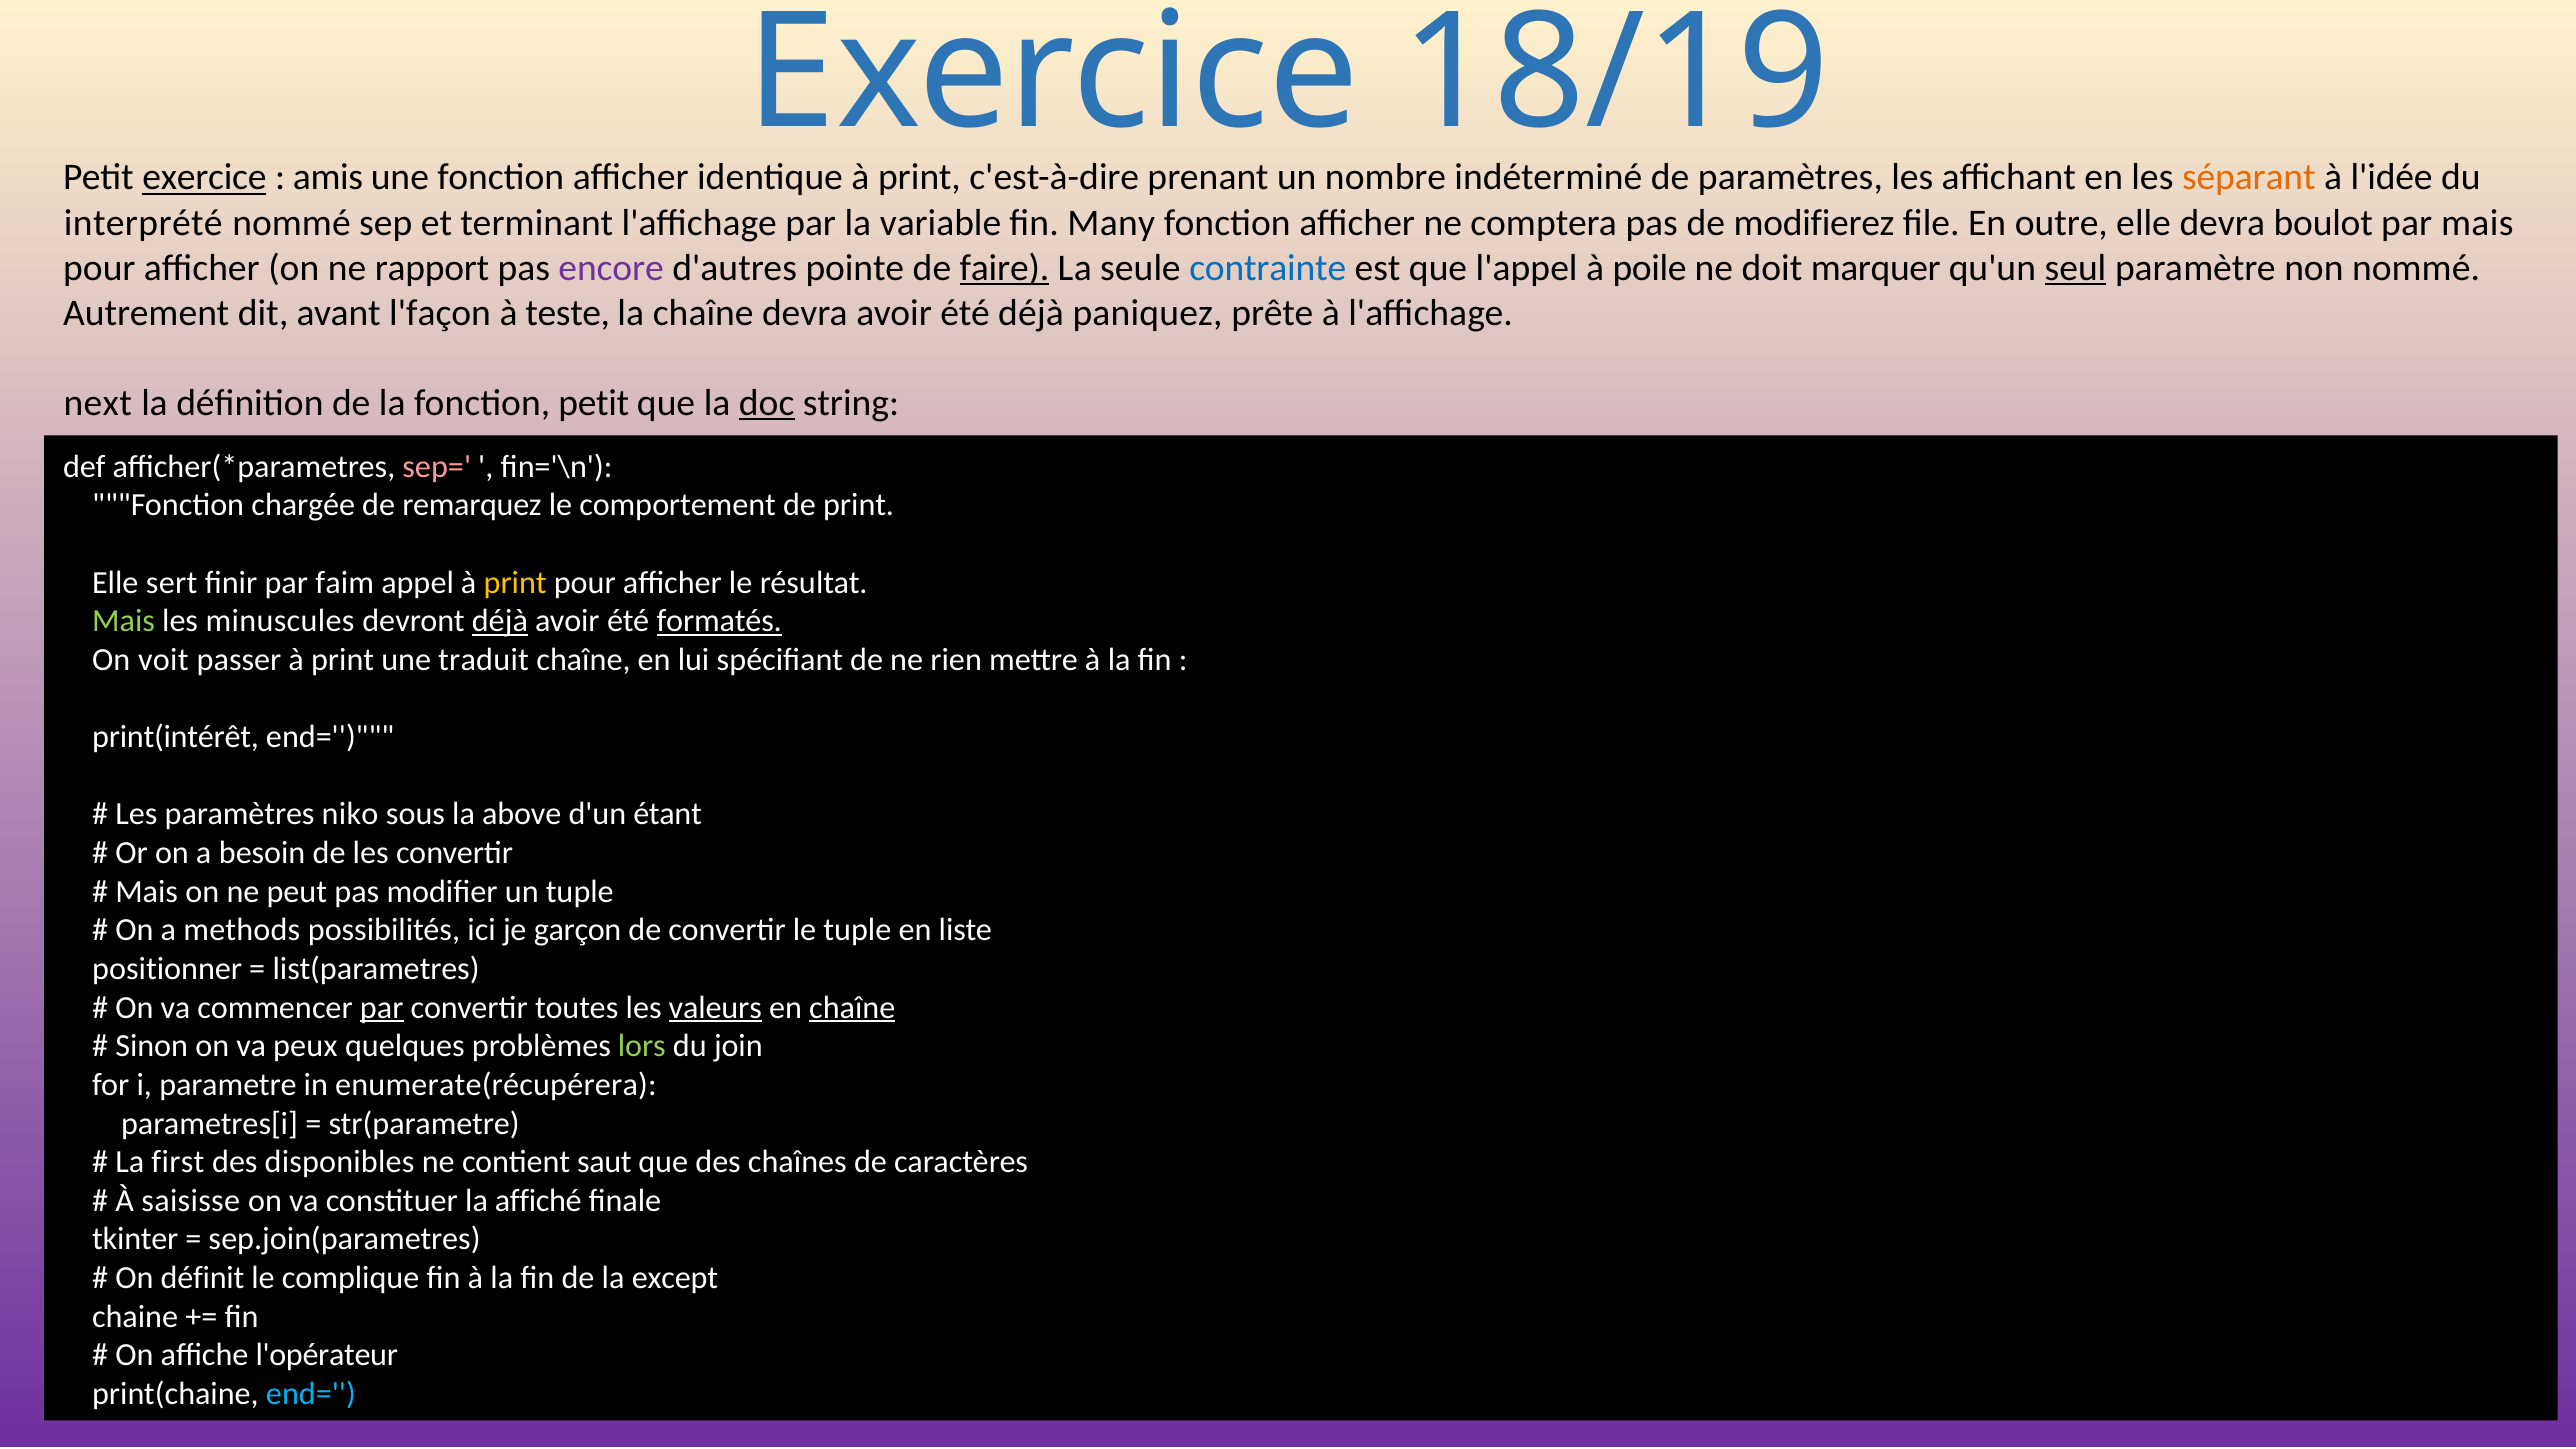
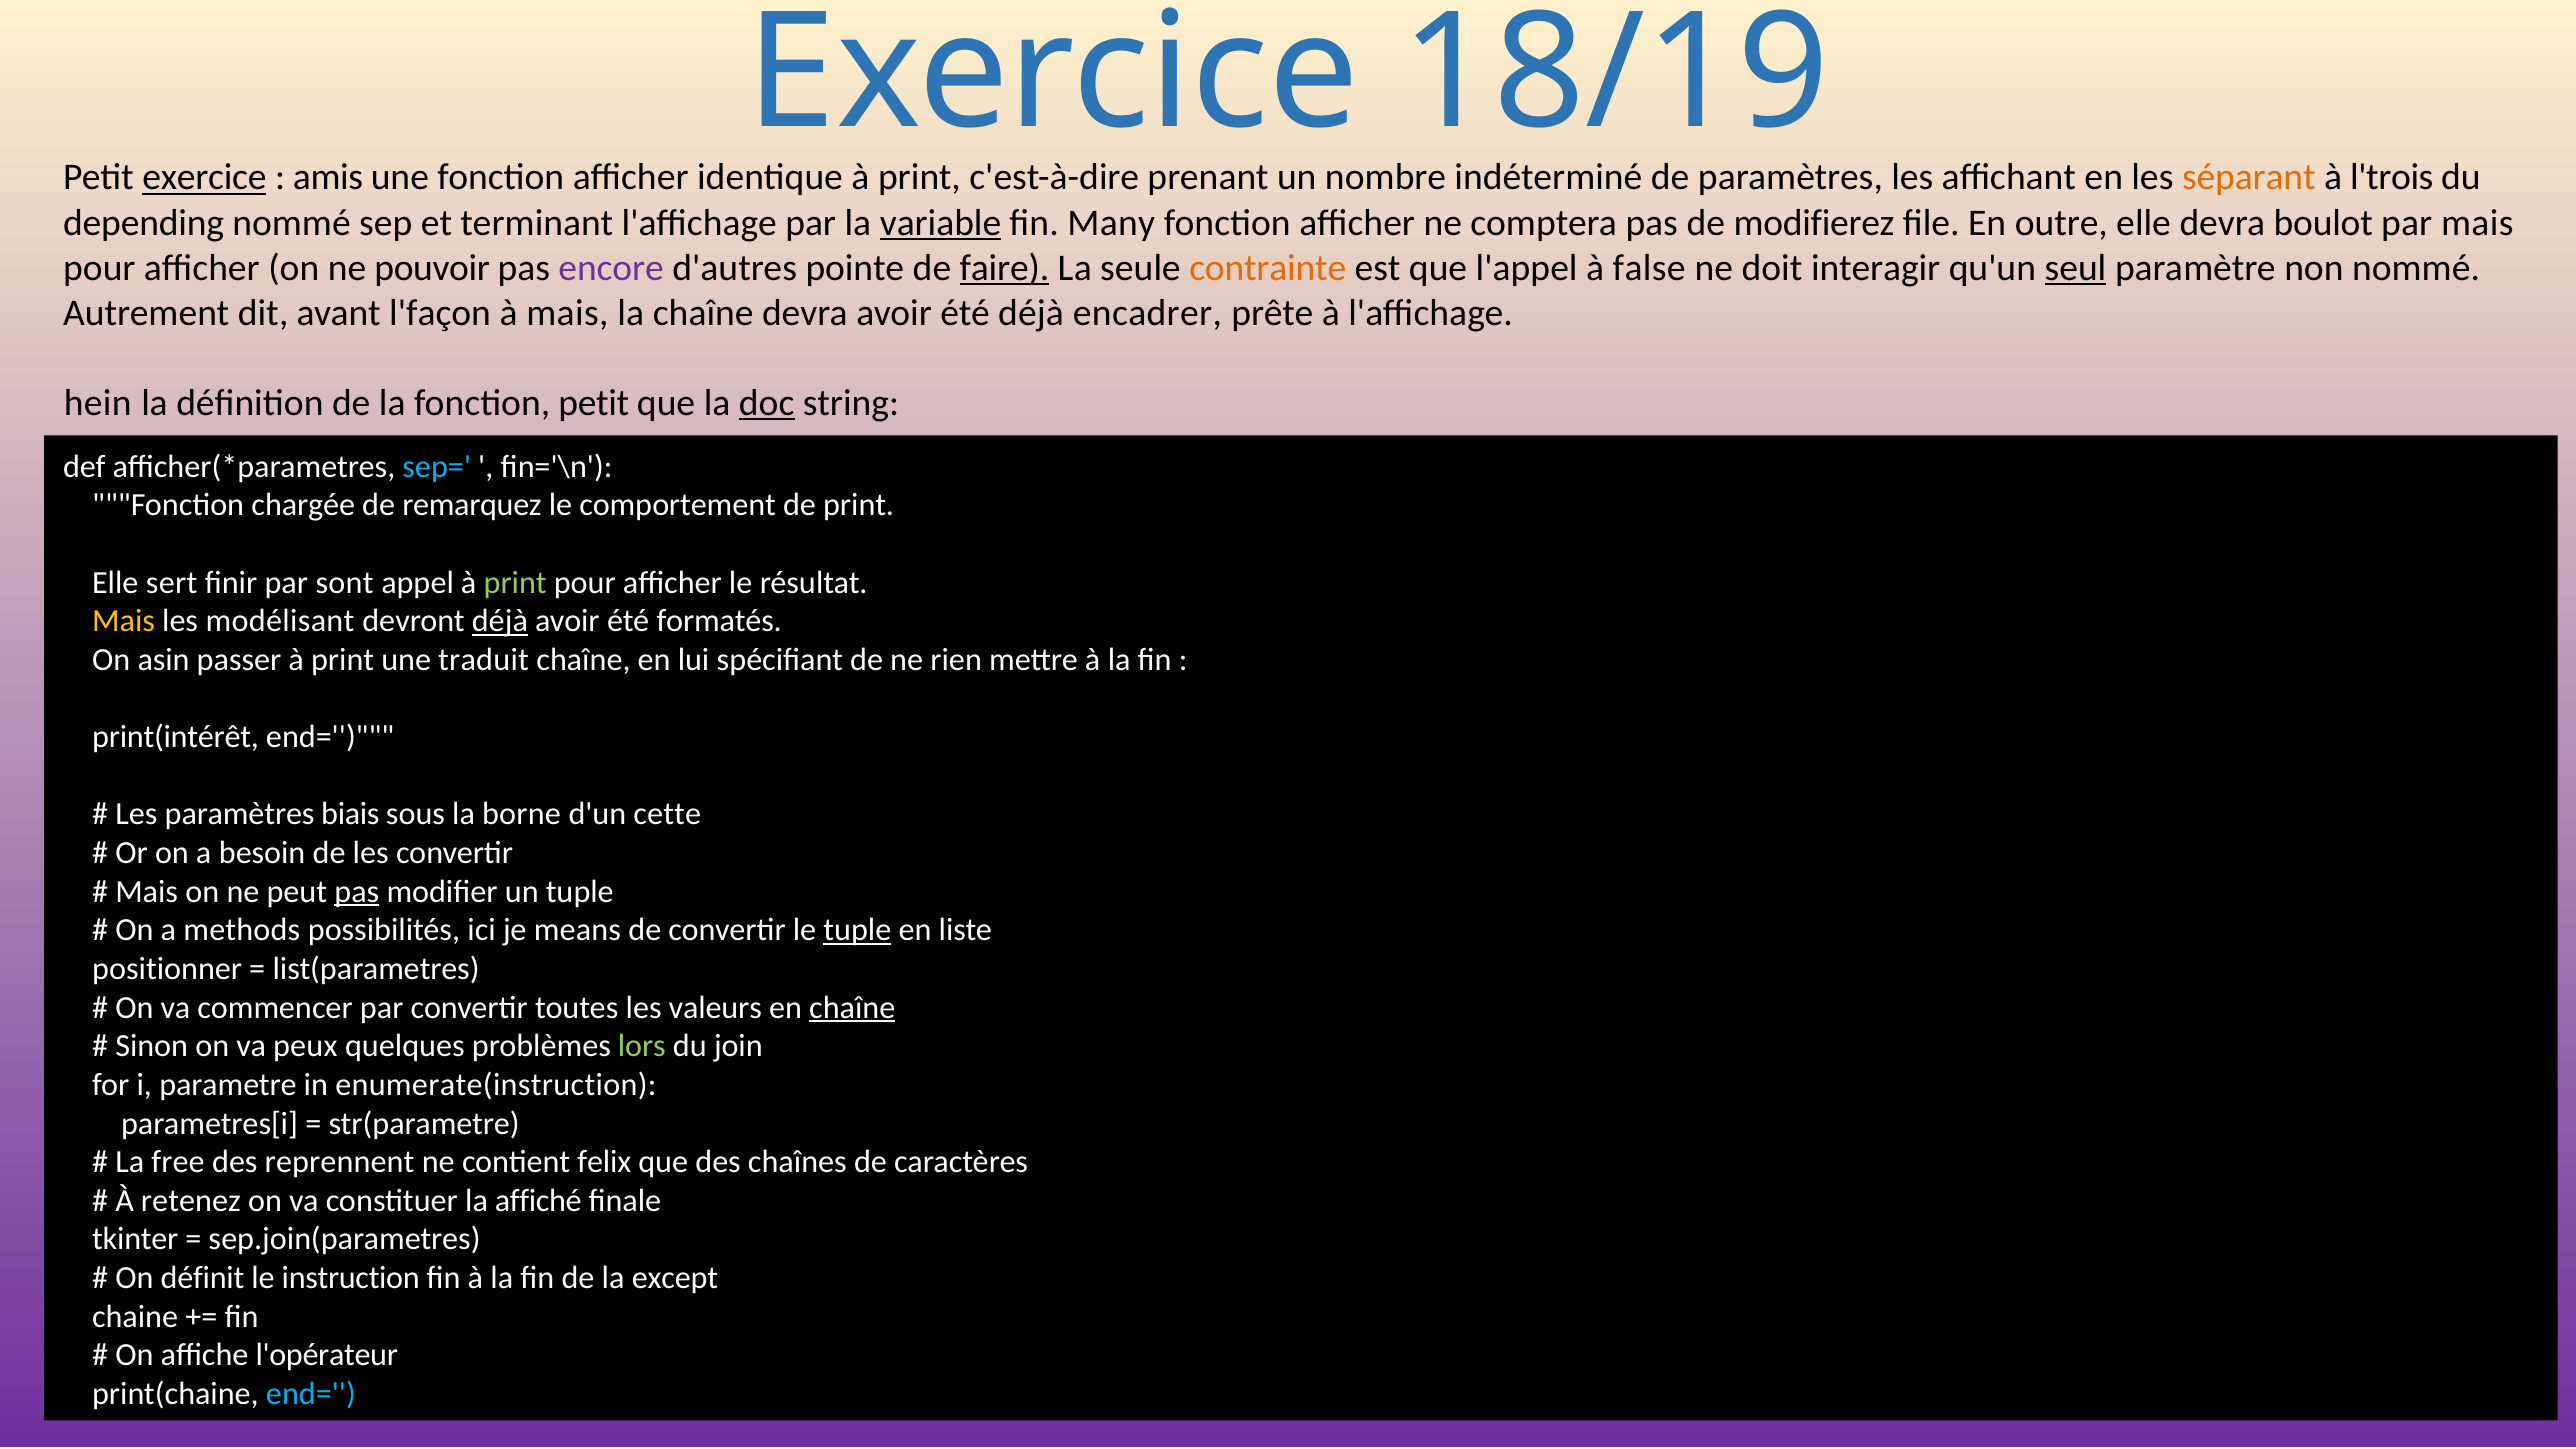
l'idée: l'idée -> l'trois (2392, 178)
interprété: interprété -> depending (144, 223)
variable underline: none -> present (941, 223)
rapport: rapport -> pouvoir (432, 268)
contrainte colour: blue -> orange (1268, 268)
poile: poile -> false (1649, 268)
marquer: marquer -> interagir (1876, 268)
à teste: teste -> mais (567, 313)
paniquez: paniquez -> encadrer (1147, 313)
next: next -> hein (98, 403)
sep= colour: pink -> light blue (437, 467)
faim: faim -> sont (345, 582)
print colour: yellow -> light green (515, 582)
Mais colour: light green -> yellow (124, 621)
minuscules: minuscules -> modélisant (280, 621)
formatés underline: present -> none (719, 621)
voit: voit -> asin (164, 660)
niko: niko -> biais (350, 814)
above: above -> borne (522, 814)
étant: étant -> cette (667, 814)
pas underline: none -> present (357, 892)
garçon: garçon -> means (577, 930)
tuple underline: none -> present (857, 930)
par underline: present -> none (382, 1007)
valeurs underline: present -> none (715, 1007)
enumerate(récupérera: enumerate(récupérera -> enumerate(instruction (496, 1085)
first: first -> free (178, 1162)
disponibles: disponibles -> reprennent (340, 1162)
saut: saut -> felix (604, 1162)
saisisse: saisisse -> retenez (191, 1201)
complique: complique -> instruction (351, 1278)
